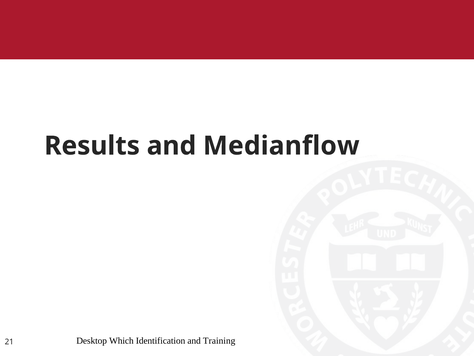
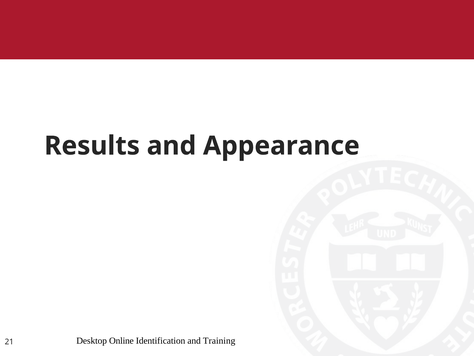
Medianflow: Medianflow -> Appearance (281, 146)
Which: Which -> Online (121, 340)
